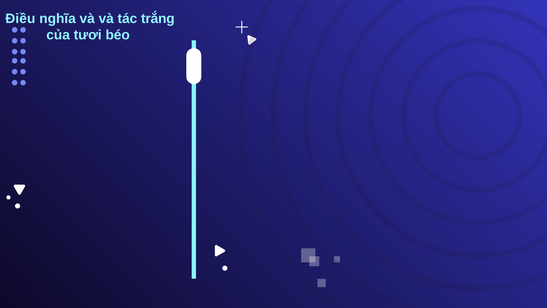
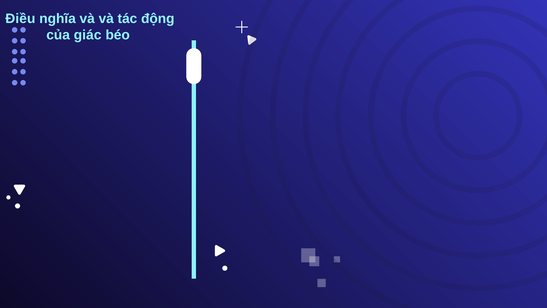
trắng: trắng -> động (158, 19)
tươi: tươi -> giác (88, 35)
